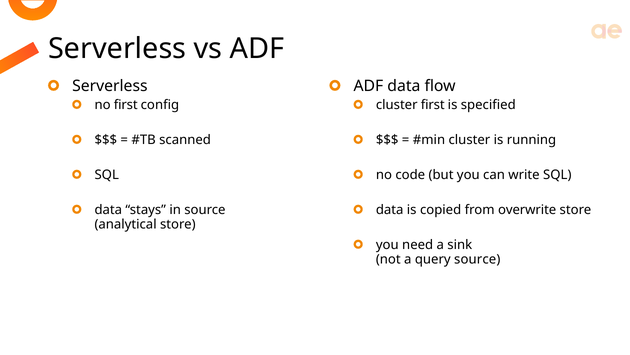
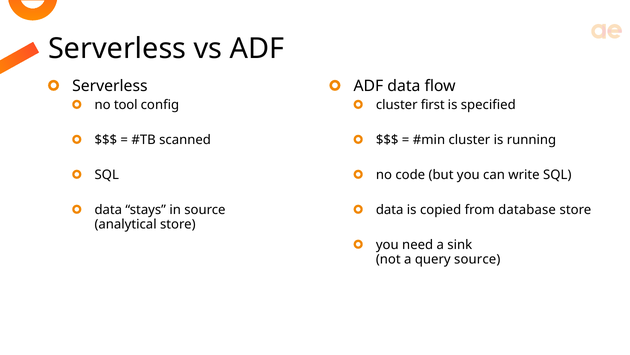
no first: first -> tool (126, 105)
overwrite: overwrite -> database (527, 210)
